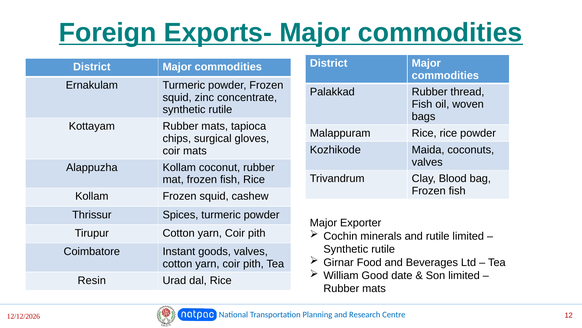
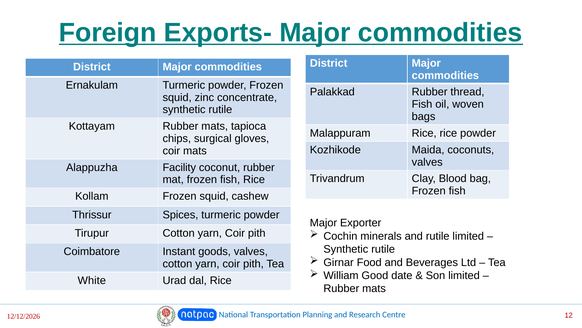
Alappuzha Kollam: Kollam -> Facility (179, 167)
Resin: Resin -> White (92, 280)
